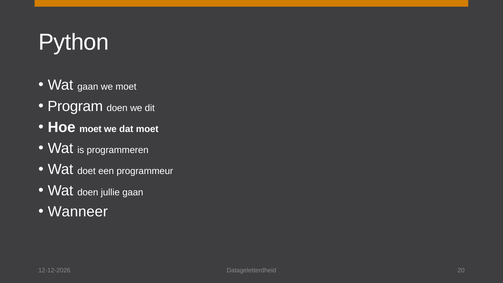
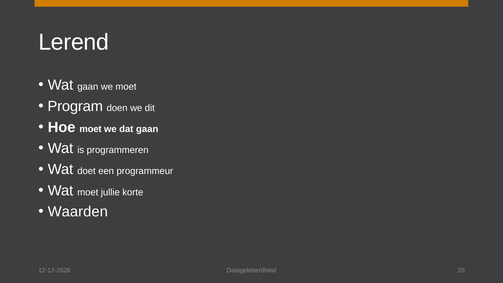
Python: Python -> Lerend (74, 42)
dat moet: moet -> gaan (147, 129)
Wat doen: doen -> moet (88, 192)
jullie gaan: gaan -> korte (133, 192)
Wanneer: Wanneer -> Waarden (78, 212)
